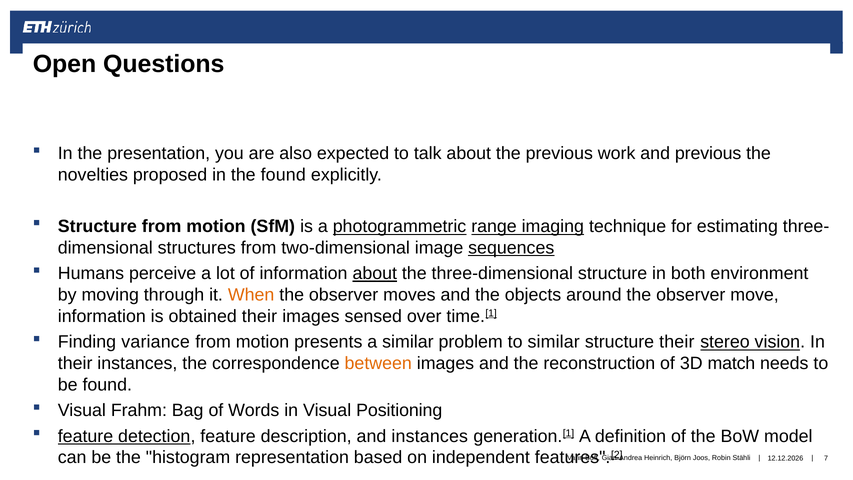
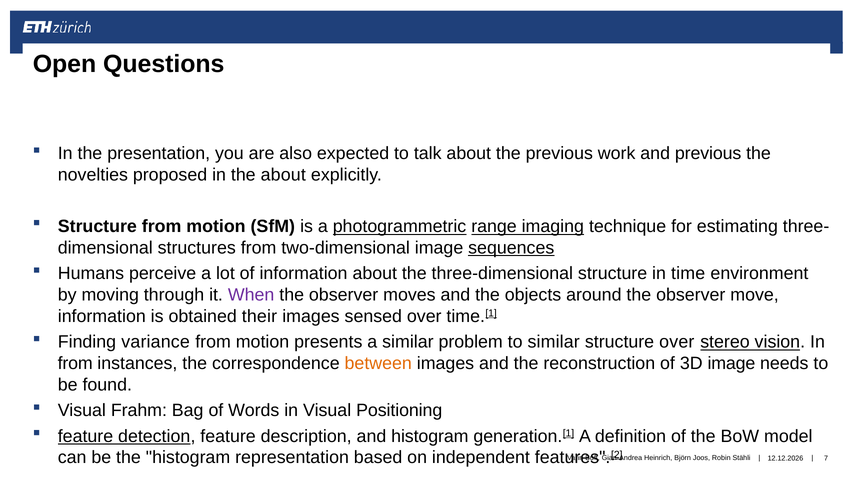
the found: found -> about (283, 175)
about underline: present -> none (375, 274)
both: both -> time (688, 274)
When colour: orange -> purple (251, 295)
structure their: their -> over (677, 342)
their: their -> from (75, 363)
3D match: match -> image (731, 363)
and instances: instances -> histogram (430, 436)
